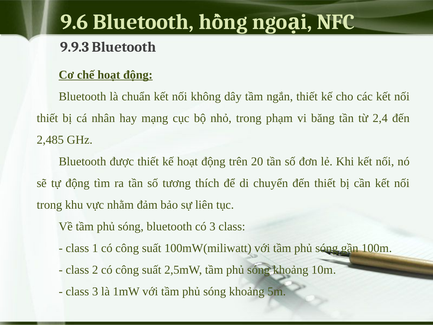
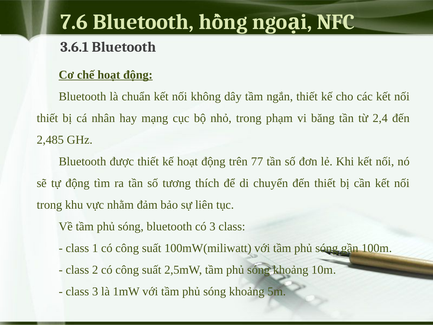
9.6: 9.6 -> 7.6 (74, 22)
9.9.3: 9.9.3 -> 3.6.1 (75, 47)
20: 20 -> 77 (257, 161)
